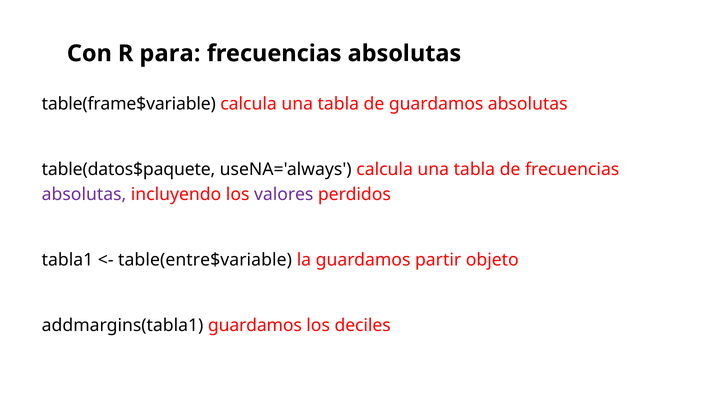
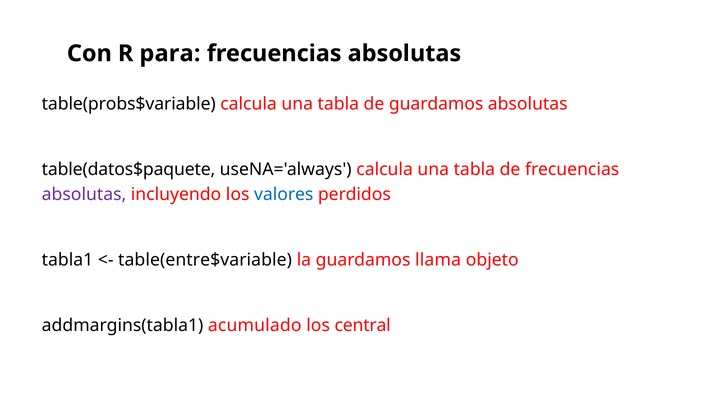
table(frame$variable: table(frame$variable -> table(probs$variable (129, 104)
valores colour: purple -> blue (284, 195)
partir: partir -> llama (438, 260)
addmargins(tabla1 guardamos: guardamos -> acumulado (255, 325)
deciles: deciles -> central (363, 325)
